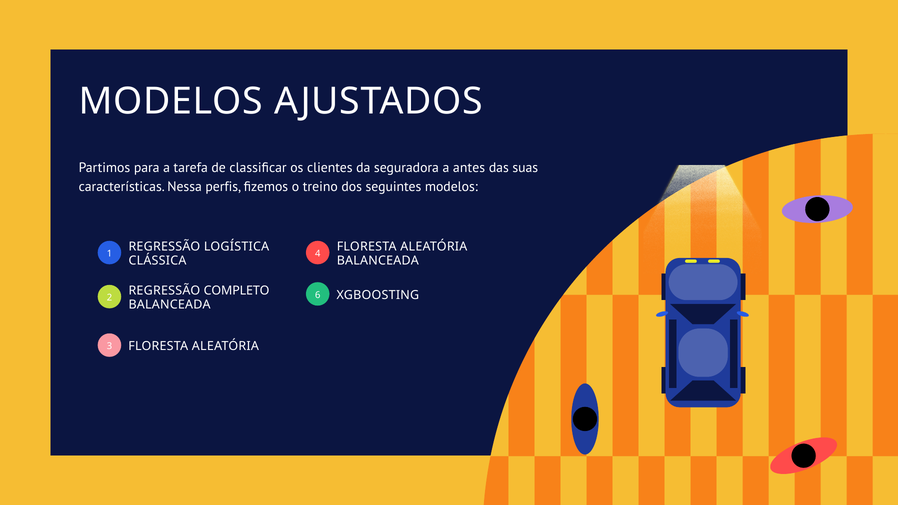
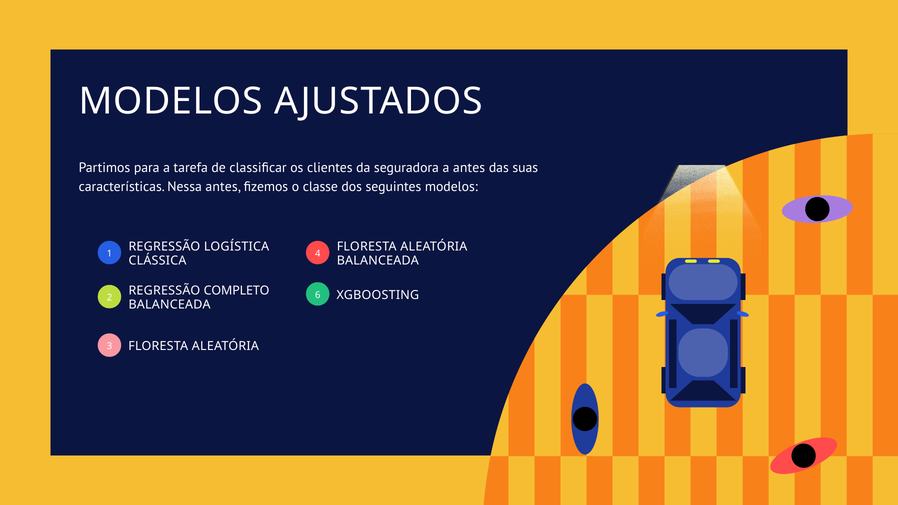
Nessa perfis: perfis -> antes (223, 187)
treino: treino -> classe (320, 187)
